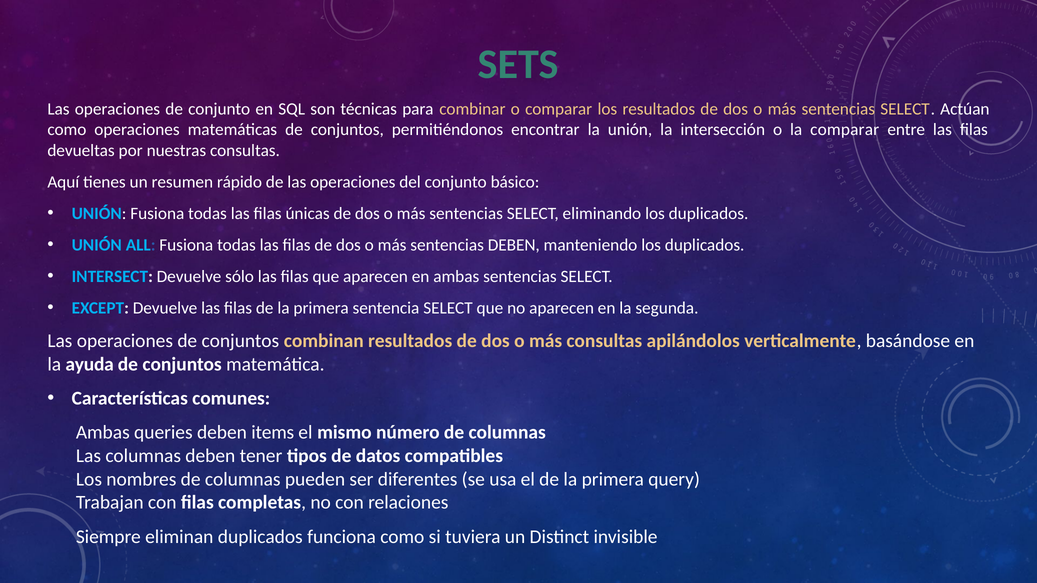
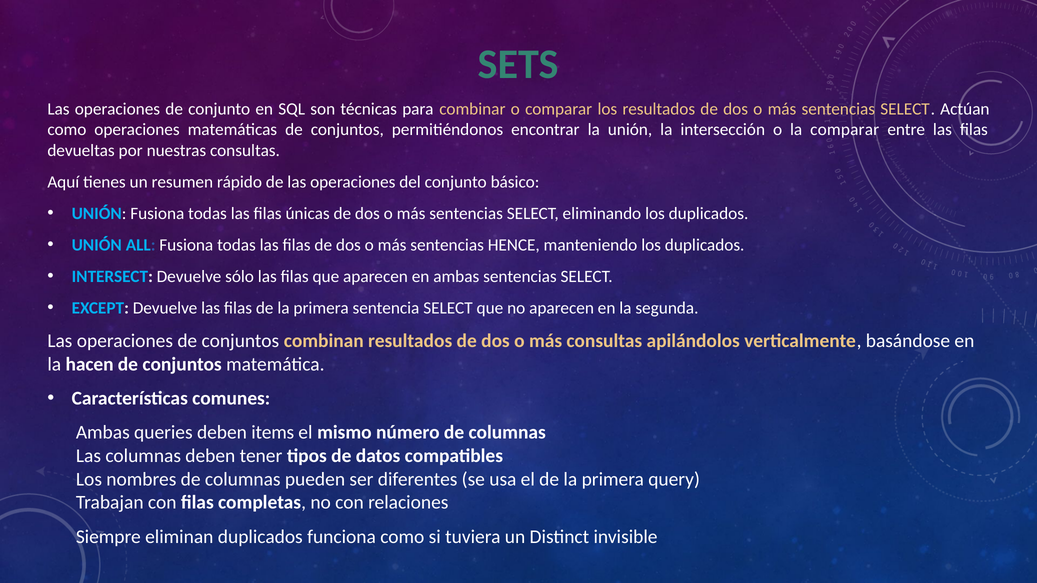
sentencias DEBEN: DEBEN -> HENCE (514, 245)
ayuda: ayuda -> hacen (90, 364)
